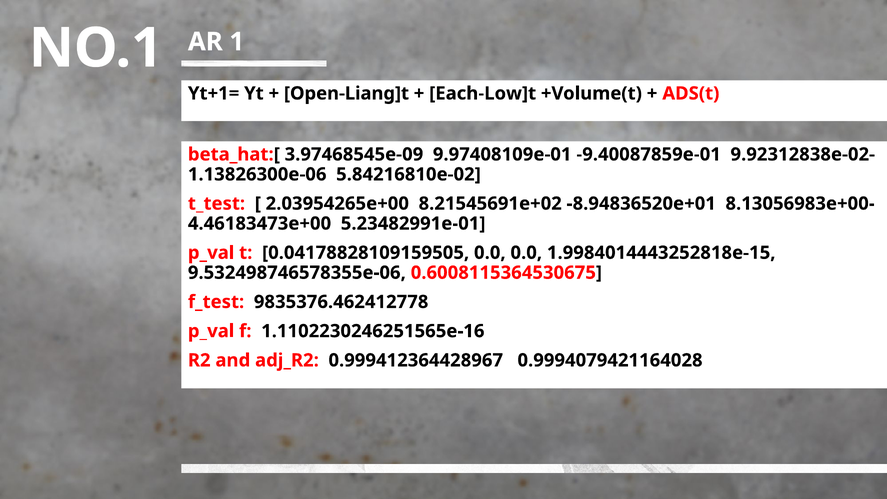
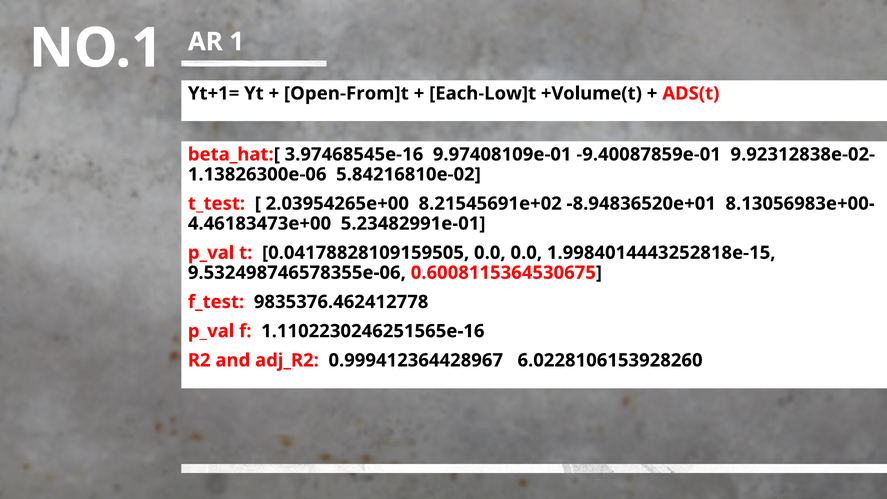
Open-Liang]t: Open-Liang]t -> Open-From]t (346, 93)
3.97468545e-09: 3.97468545e-09 -> 3.97468545e-16 (354, 154)
0.9994079421164028: 0.9994079421164028 -> 6.0228106153928260 (610, 360)
